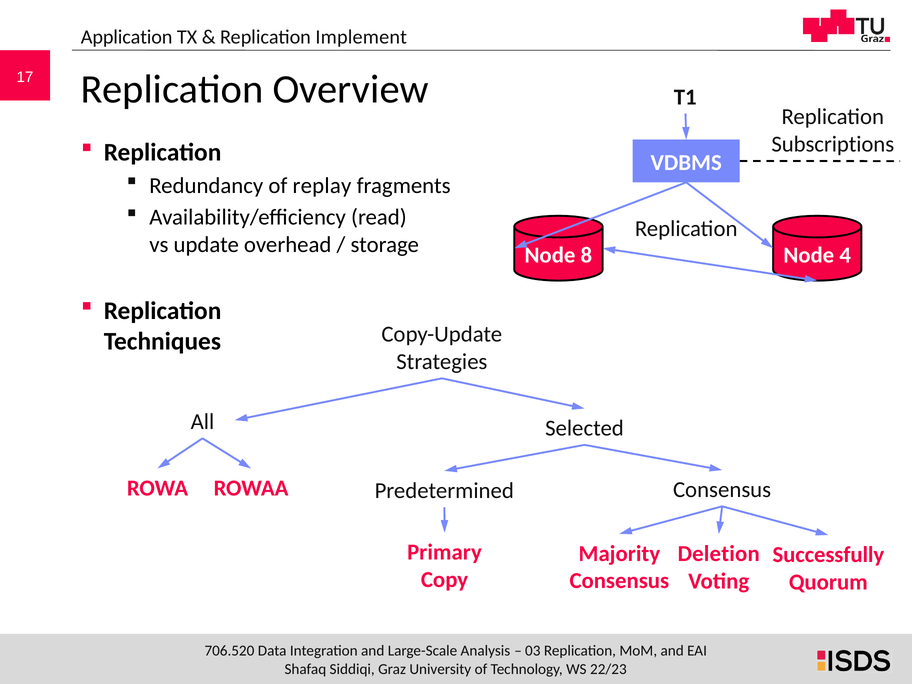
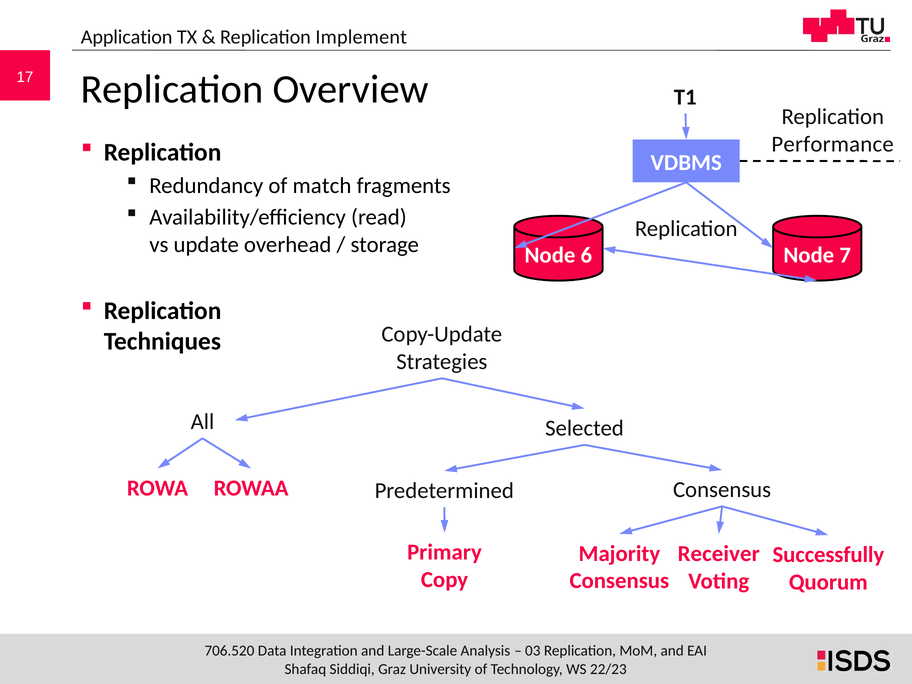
Subscriptions: Subscriptions -> Performance (833, 144)
replay: replay -> match (322, 186)
8: 8 -> 6 (586, 255)
4: 4 -> 7 (845, 255)
Deletion: Deletion -> Receiver (719, 554)
